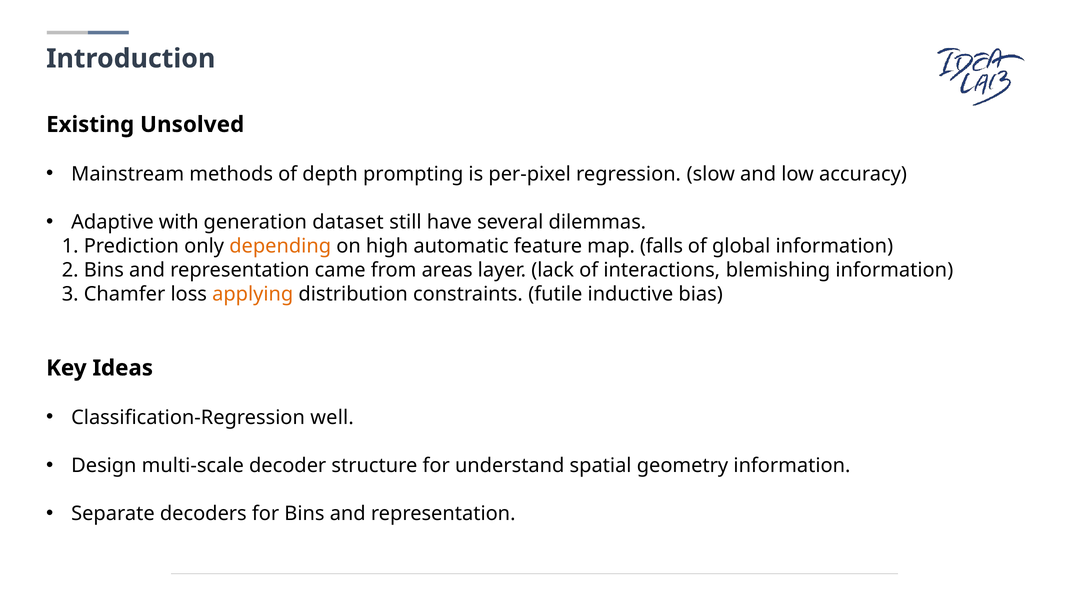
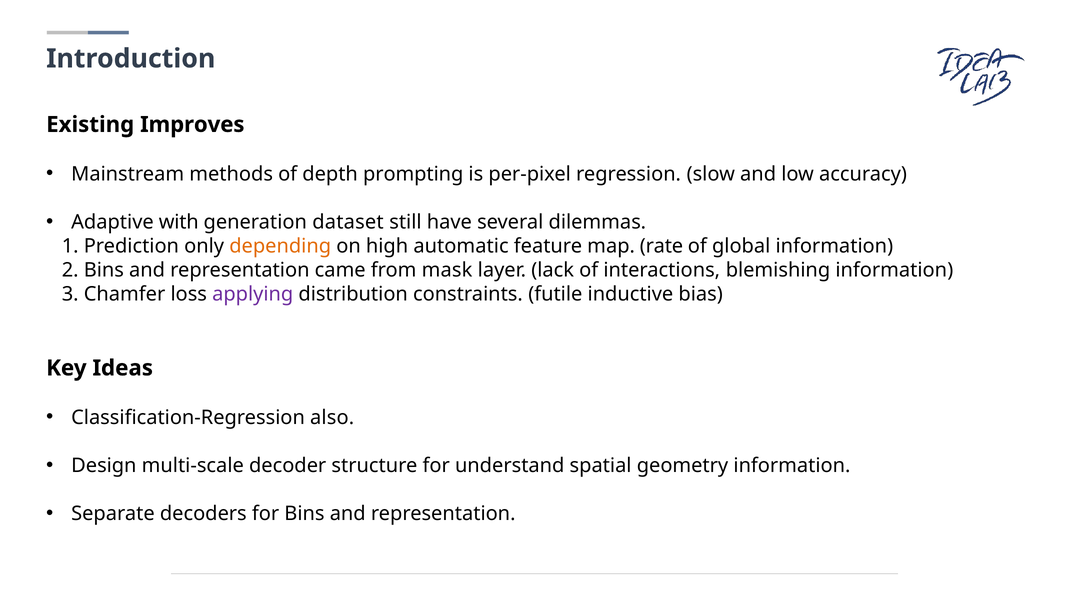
Unsolved: Unsolved -> Improves (192, 124)
falls: falls -> rate (661, 246)
areas: areas -> mask (447, 270)
applying colour: orange -> purple (253, 294)
well: well -> also (332, 417)
